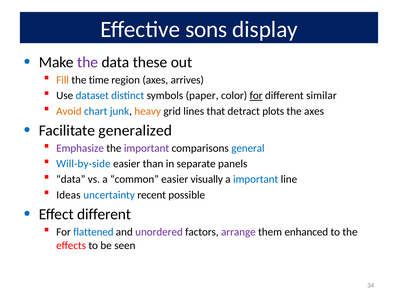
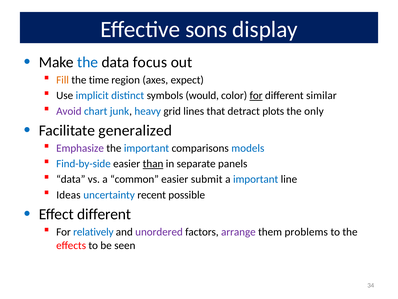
the colour: purple -> blue (88, 62)
these: these -> focus (150, 62)
arrives: arrives -> expect (187, 80)
dataset: dataset -> implicit (92, 95)
paper: paper -> would (202, 95)
Avoid colour: orange -> purple (69, 111)
heavy colour: orange -> blue (148, 111)
the axes: axes -> only (314, 111)
important colour: purple -> blue (147, 148)
general: general -> models (248, 148)
Will-by-side: Will-by-side -> Find-by-side (83, 164)
than underline: none -> present (153, 164)
visually: visually -> submit (207, 179)
flattened: flattened -> relatively (93, 232)
enhanced: enhanced -> problems (306, 232)
